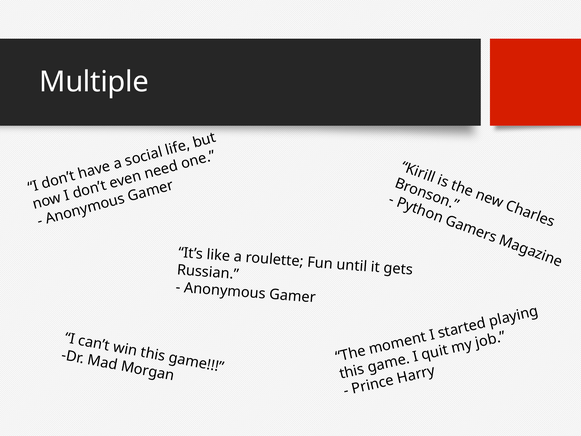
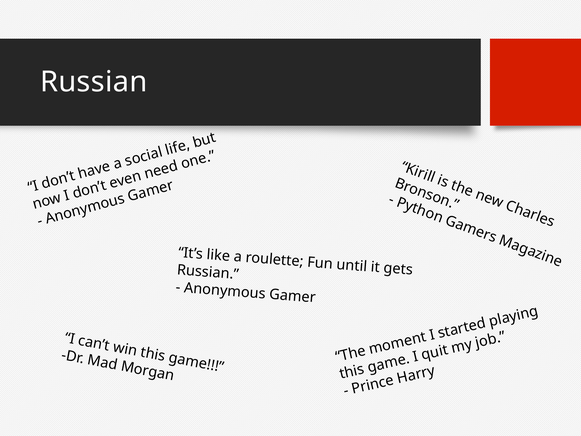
Multiple: Multiple -> Russian (94, 82)
